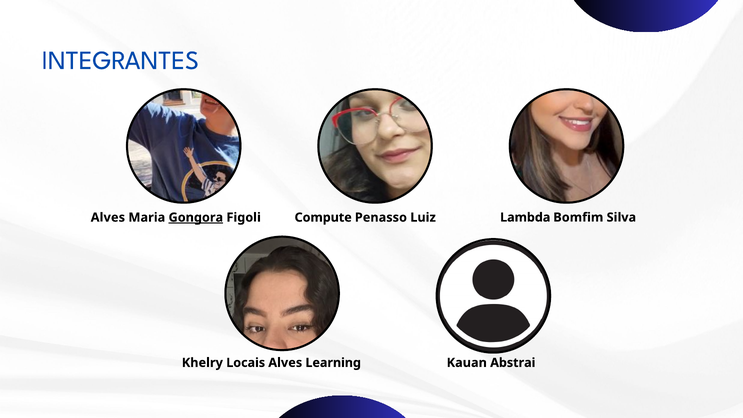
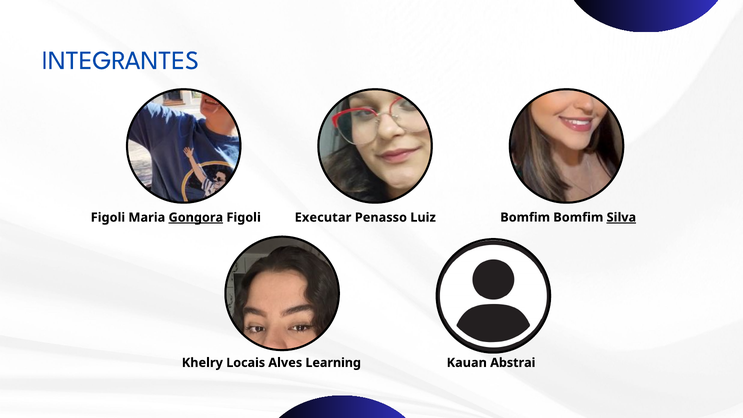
Alves: Alves -> Figoli (108, 217)
Compute: Compute -> Executar (323, 217)
Luiz Lambda: Lambda -> Bomfim (525, 217)
Silva underline: none -> present (621, 217)
